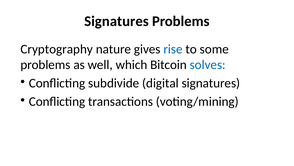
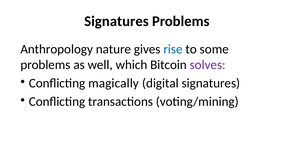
Cryptography: Cryptography -> Anthropology (57, 49)
solves colour: blue -> purple (208, 65)
subdivide: subdivide -> magically (114, 83)
